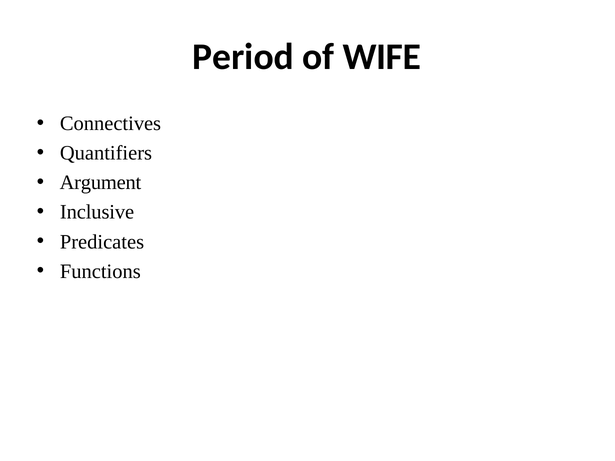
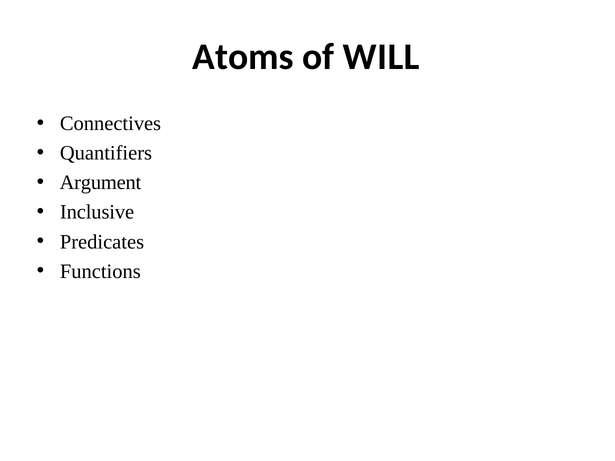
Period: Period -> Atoms (243, 57)
WIFE: WIFE -> WILL (381, 57)
